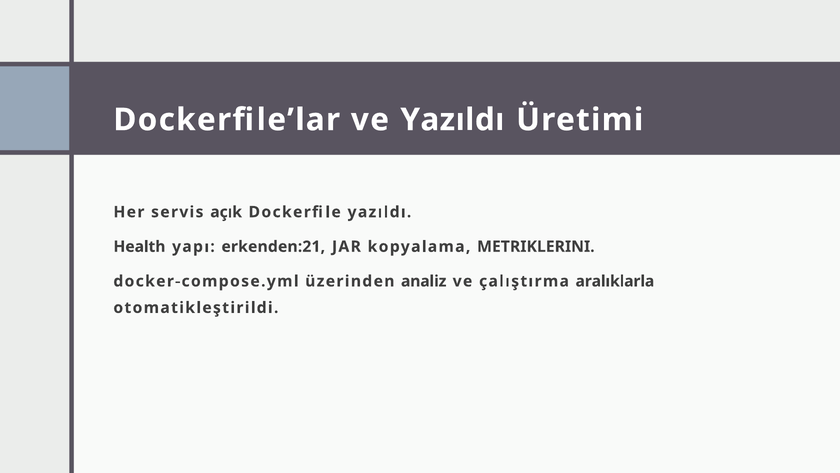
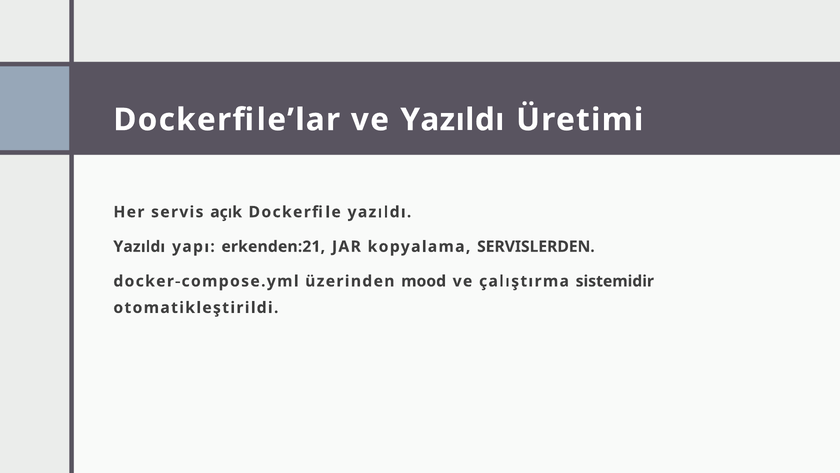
Health: Health -> Yazıldı (139, 246)
METRIKLERINI: METRIKLERINI -> SERVISLERDEN (536, 246)
analiz: analiz -> mood (424, 281)
aralıklarla: aralıklarla -> sistemidir (615, 281)
